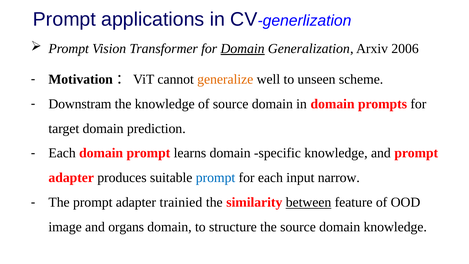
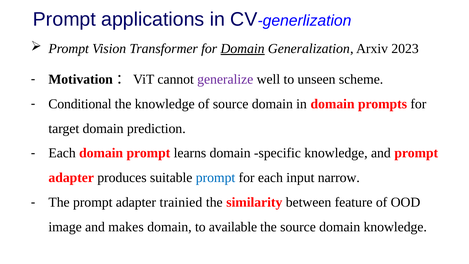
2006: 2006 -> 2023 (405, 49)
generalize colour: orange -> purple (225, 79)
Downstram: Downstram -> Conditional (80, 104)
between underline: present -> none (309, 202)
organs: organs -> makes (126, 227)
structure: structure -> available (233, 227)
